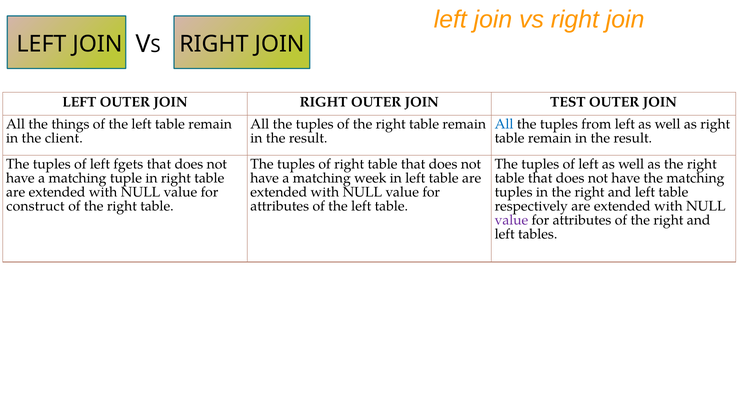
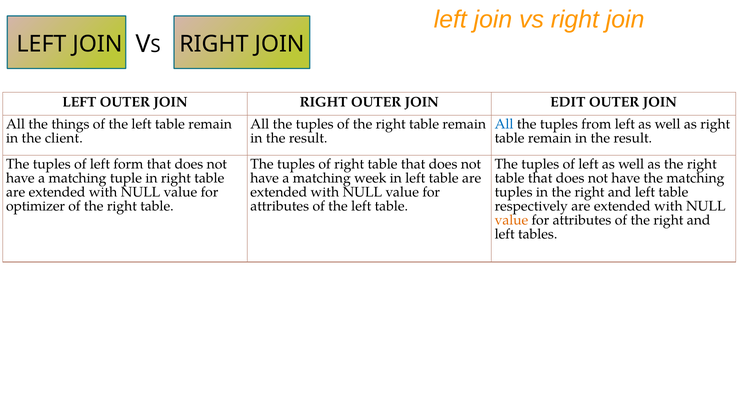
TEST: TEST -> EDIT (568, 102)
fgets: fgets -> form (128, 164)
construct: construct -> optimizer (36, 206)
value colour: purple -> orange (511, 220)
